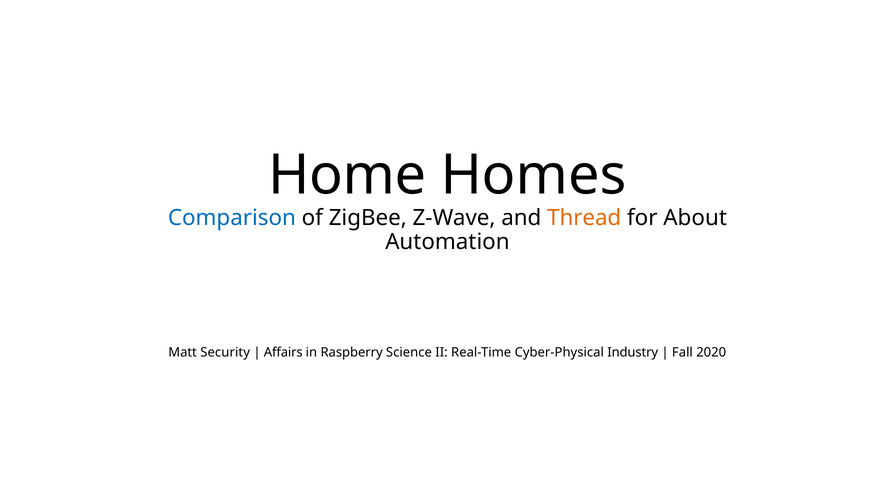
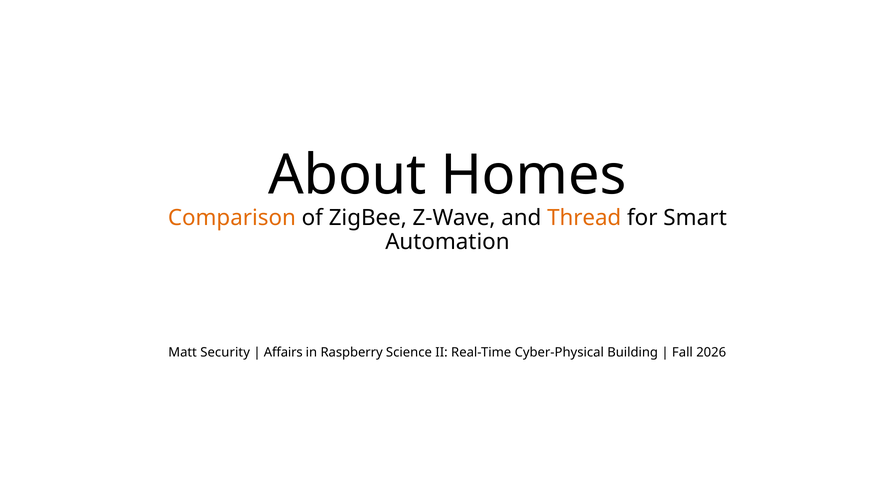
Home: Home -> About (347, 175)
Comparison colour: blue -> orange (232, 218)
About: About -> Smart (695, 218)
Industry: Industry -> Building (633, 353)
2020: 2020 -> 2026 (711, 353)
